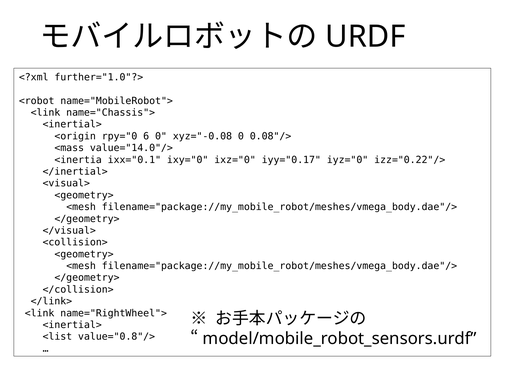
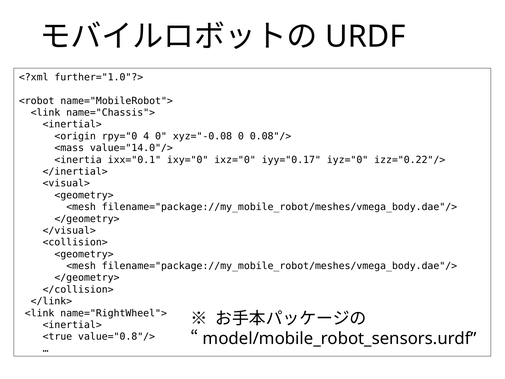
6: 6 -> 4 (146, 136)
<list: <list -> <true (57, 337)
